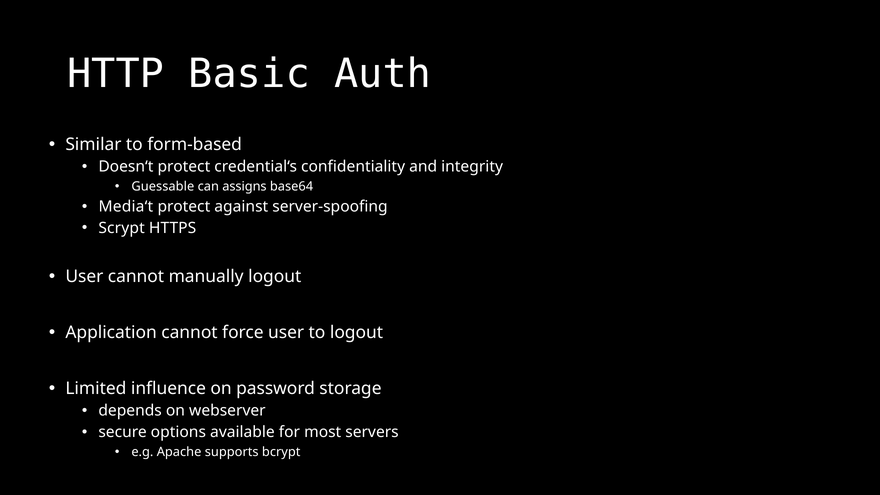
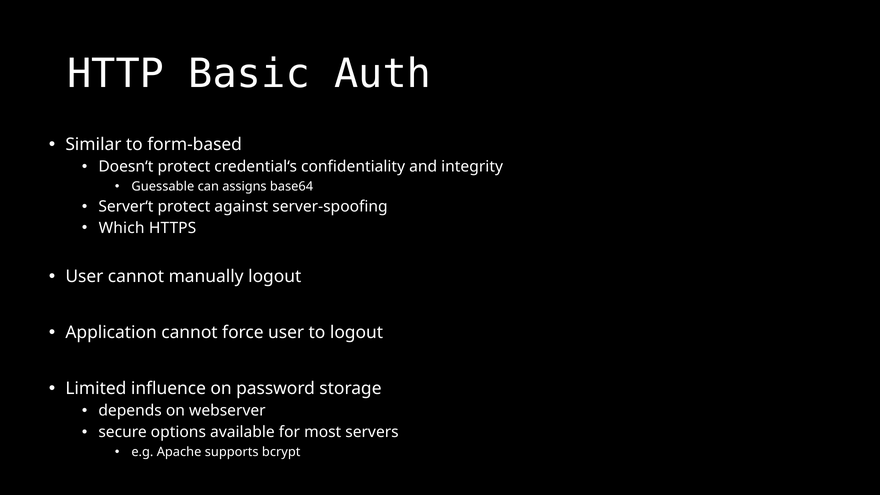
Media‘t: Media‘t -> Server‘t (126, 207)
Scrypt: Scrypt -> Which (122, 228)
